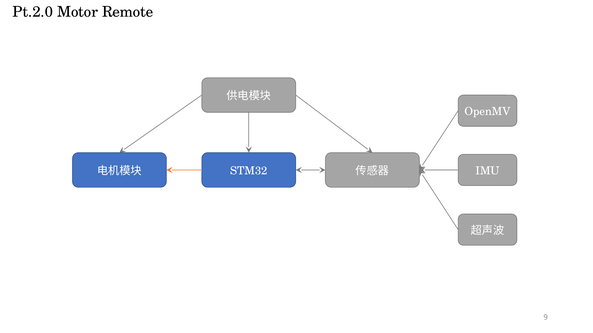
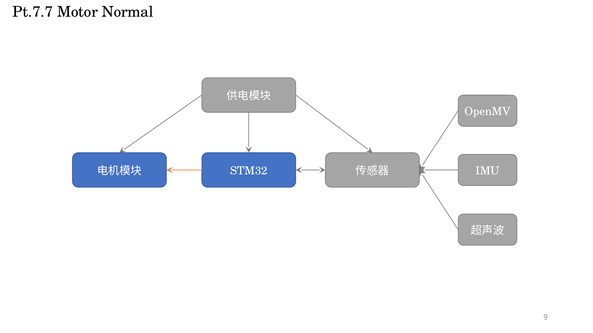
Pt.2.0: Pt.2.0 -> Pt.7.7 (33, 12)
Remote: Remote -> Normal (128, 12)
